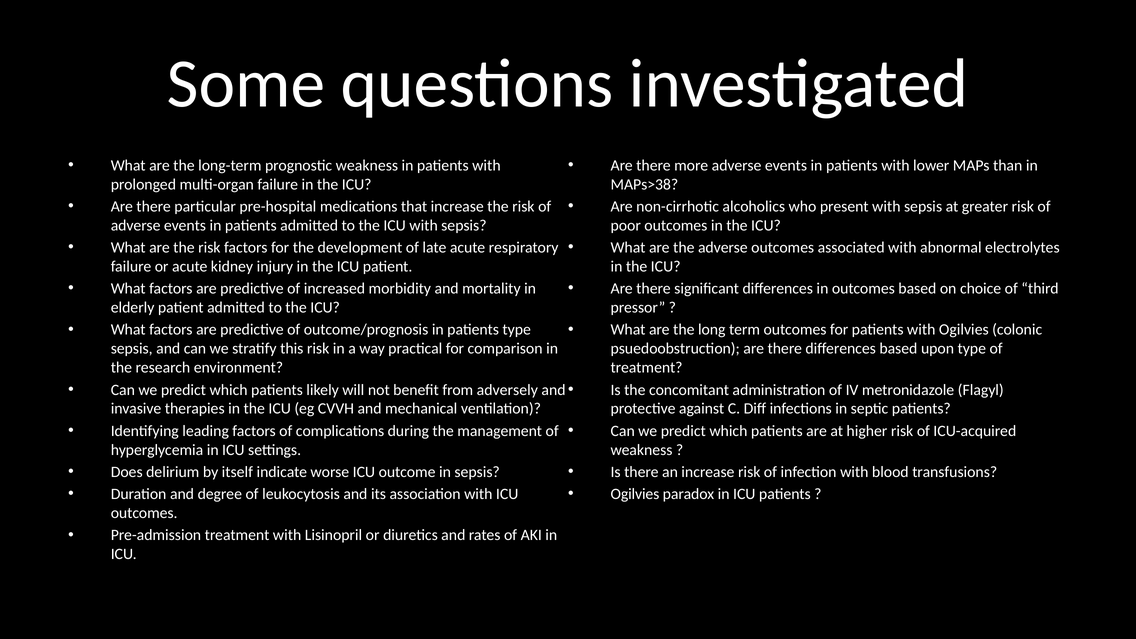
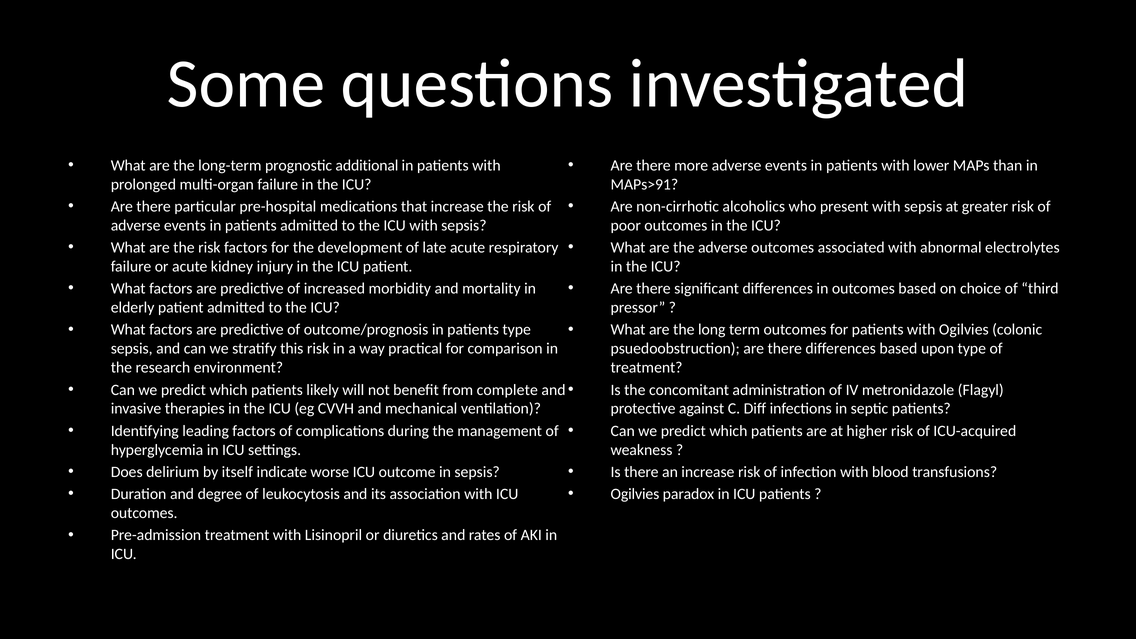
prognostic weakness: weakness -> additional (367, 165)
MAPs>38: MAPs>38 -> MAPs>91 (644, 184)
adversely: adversely -> complete (507, 390)
